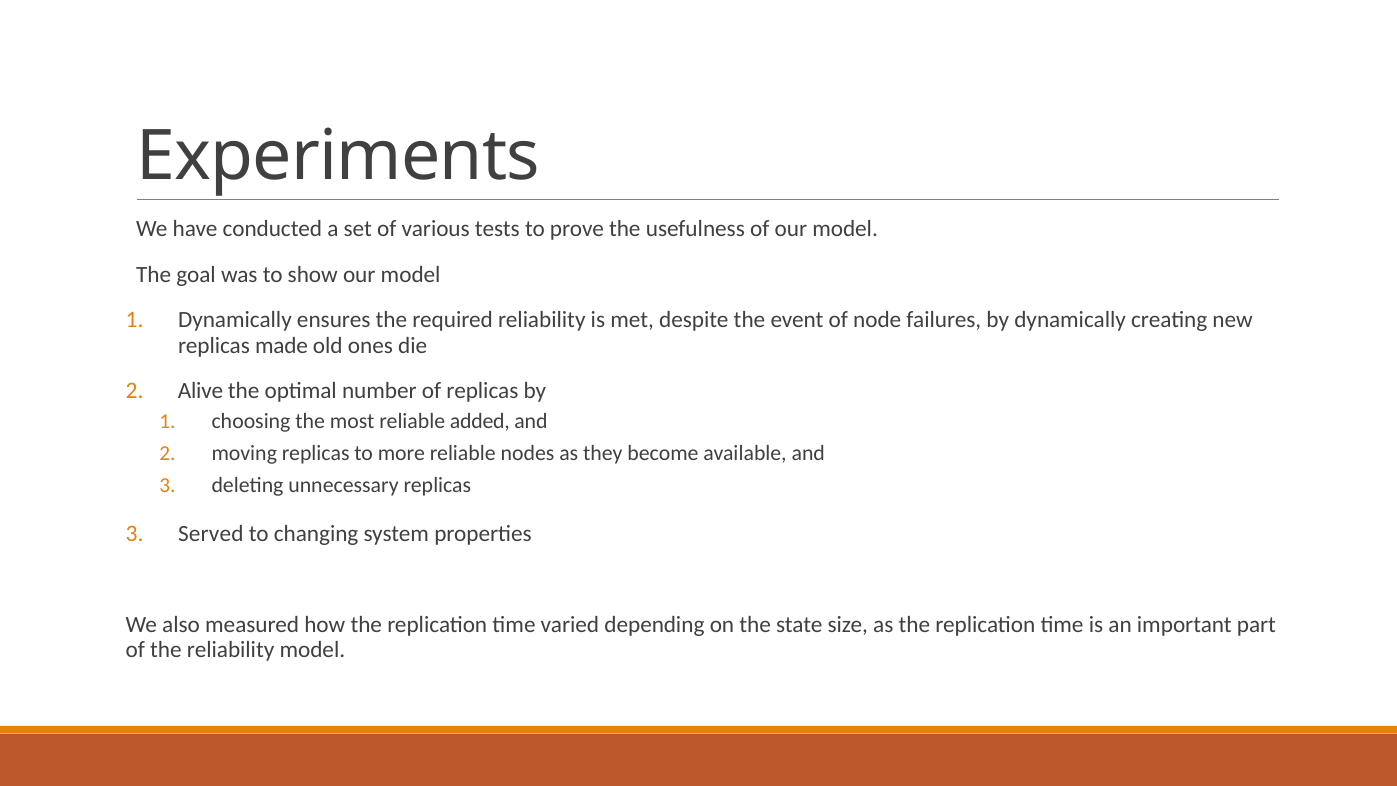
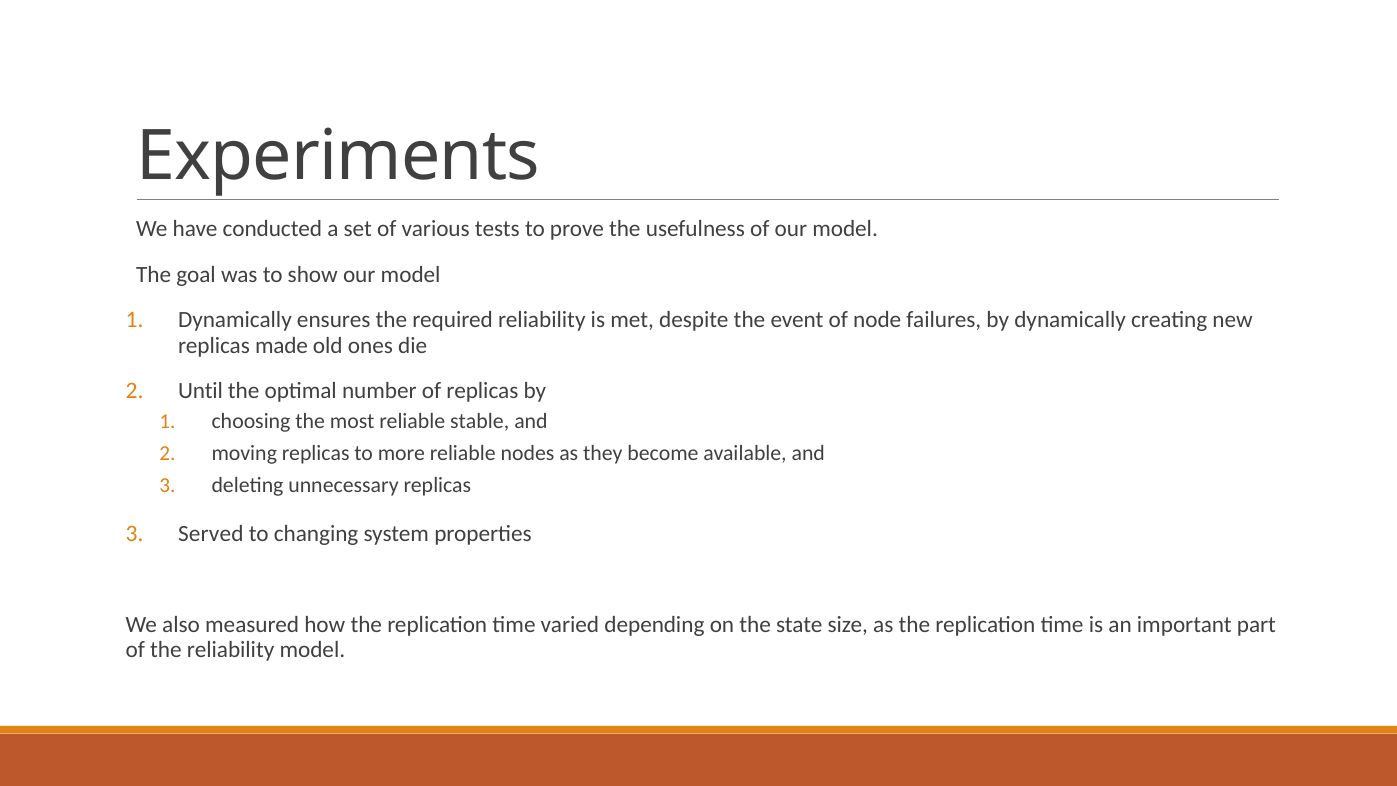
Alive: Alive -> Until (200, 391)
added: added -> stable (480, 421)
